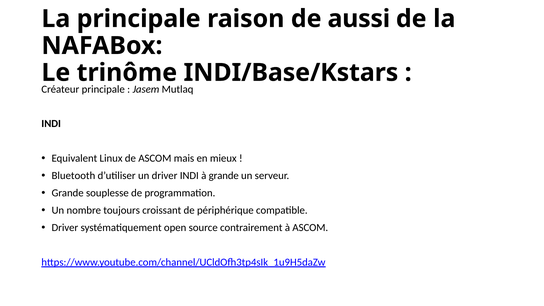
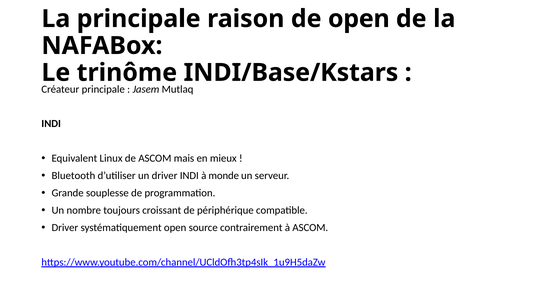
de aussi: aussi -> open (359, 19)
à grande: grande -> monde (224, 176)
